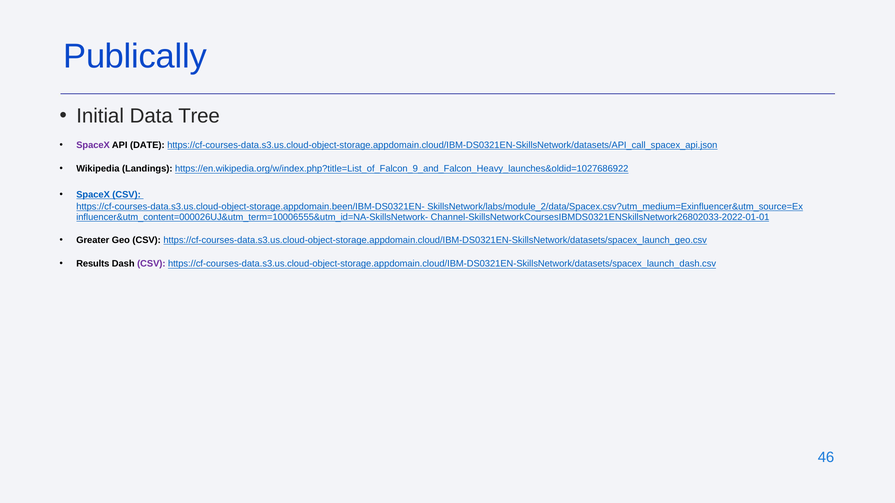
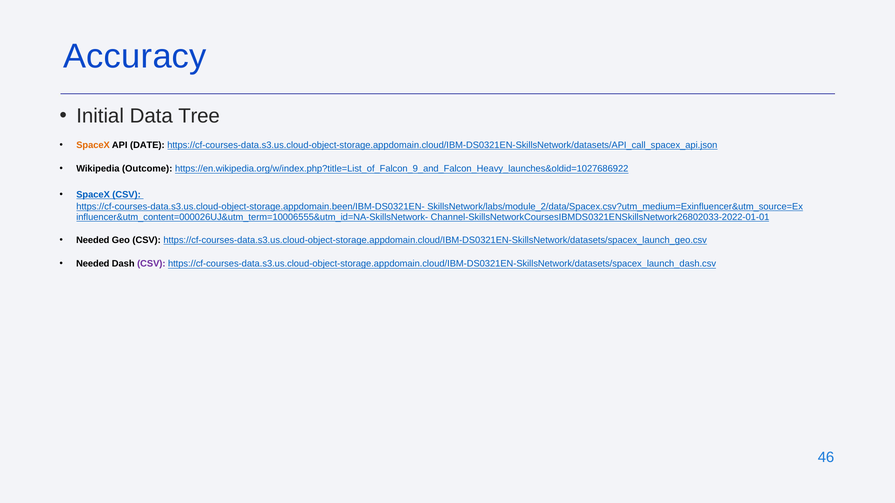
Publically: Publically -> Accuracy (135, 57)
SpaceX colour: purple -> orange (93, 145)
Landings: Landings -> Outcome (147, 169)
Greater: Greater -> Needed (93, 241)
Results: Results -> Needed (93, 264)
